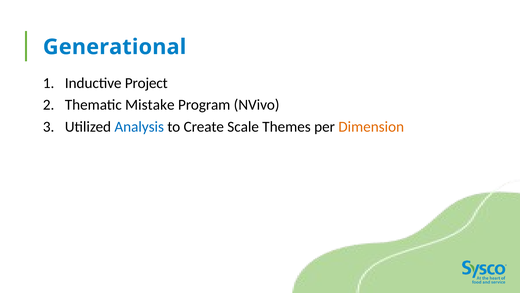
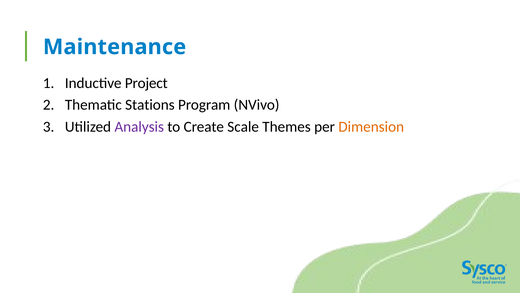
Generational: Generational -> Maintenance (115, 47)
Mistake: Mistake -> Stations (150, 105)
Analysis colour: blue -> purple (139, 127)
